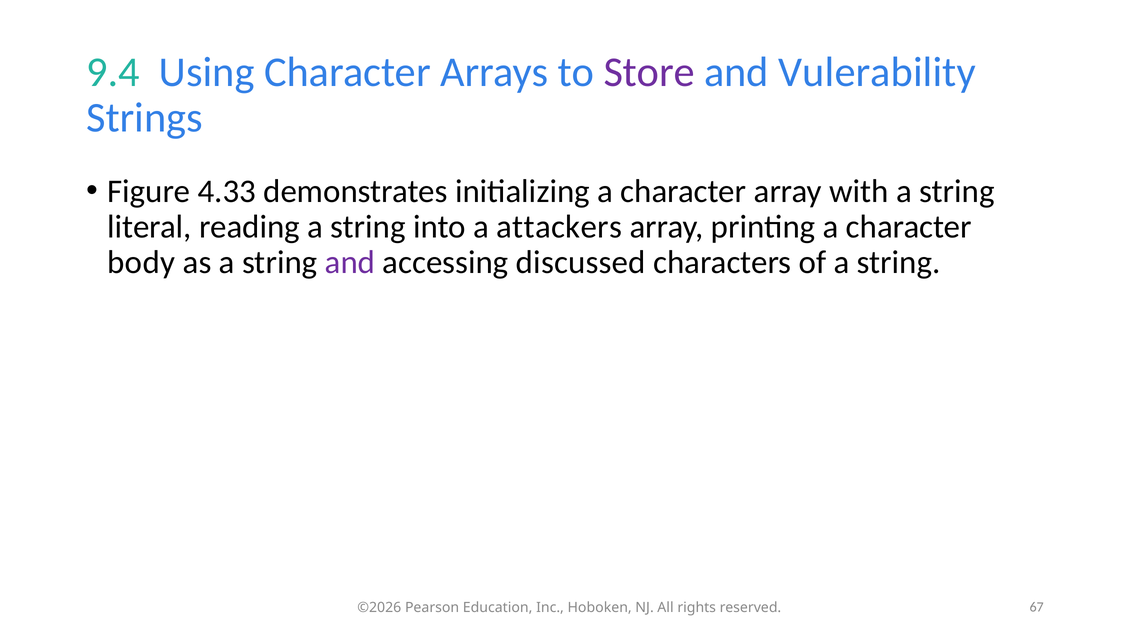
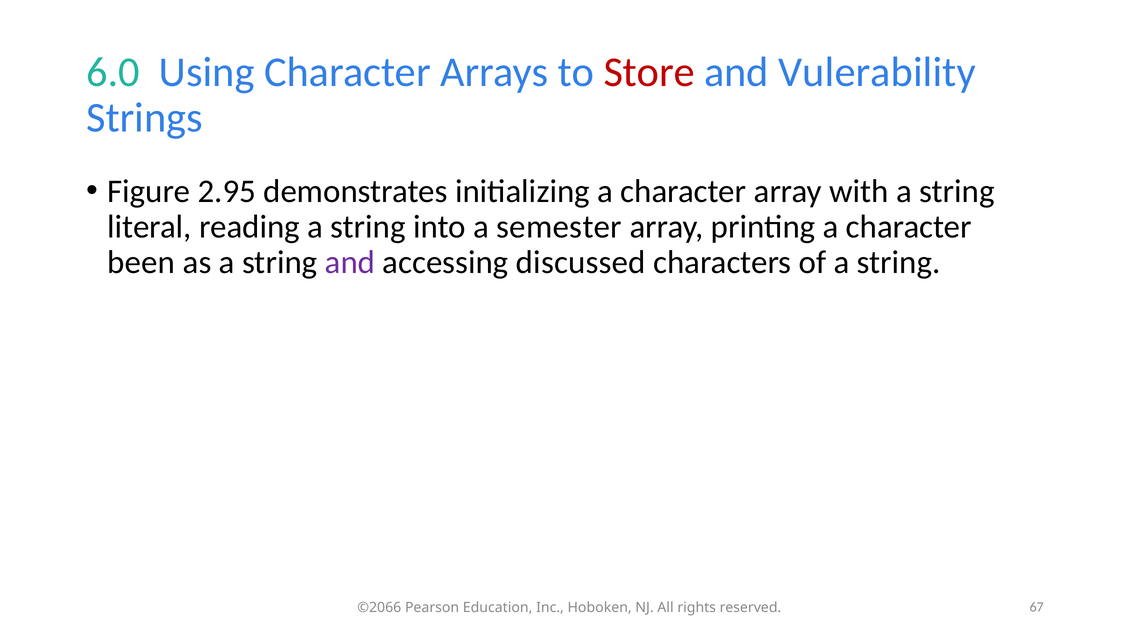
9.4: 9.4 -> 6.0 (113, 72)
Store colour: purple -> red (649, 72)
4.33: 4.33 -> 2.95 (227, 191)
attackers: attackers -> semester (559, 227)
body: body -> been (141, 262)
©2026: ©2026 -> ©2066 (379, 607)
